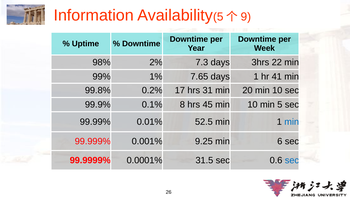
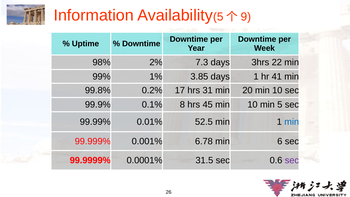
7.65: 7.65 -> 3.85 (199, 76)
9.25: 9.25 -> 6.78 (204, 141)
sec colour: blue -> purple (292, 160)
